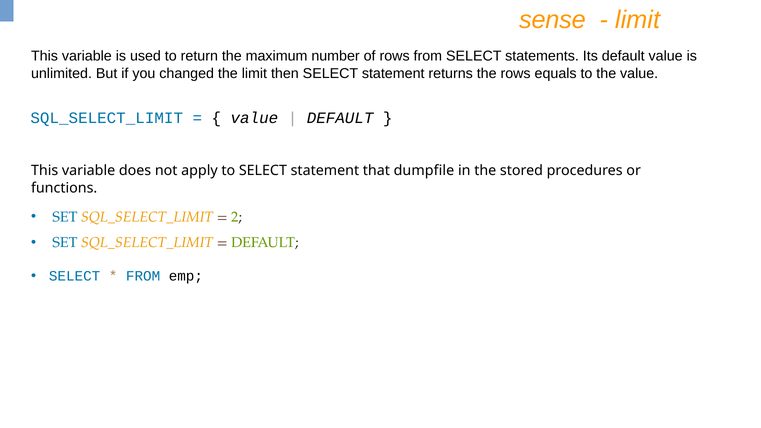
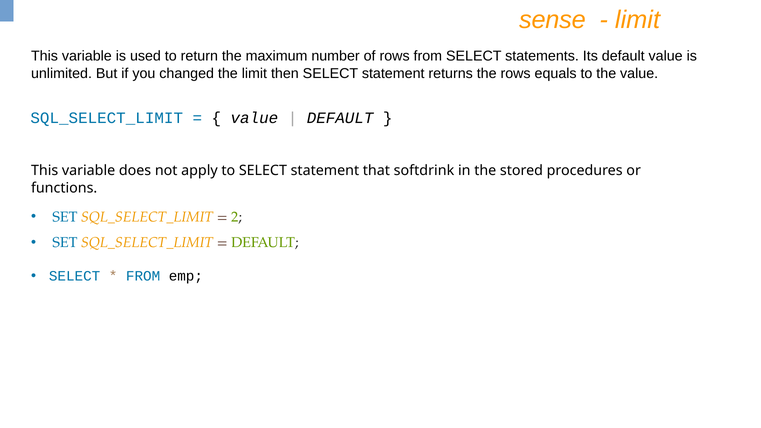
dumpfile: dumpfile -> softdrink (424, 171)
